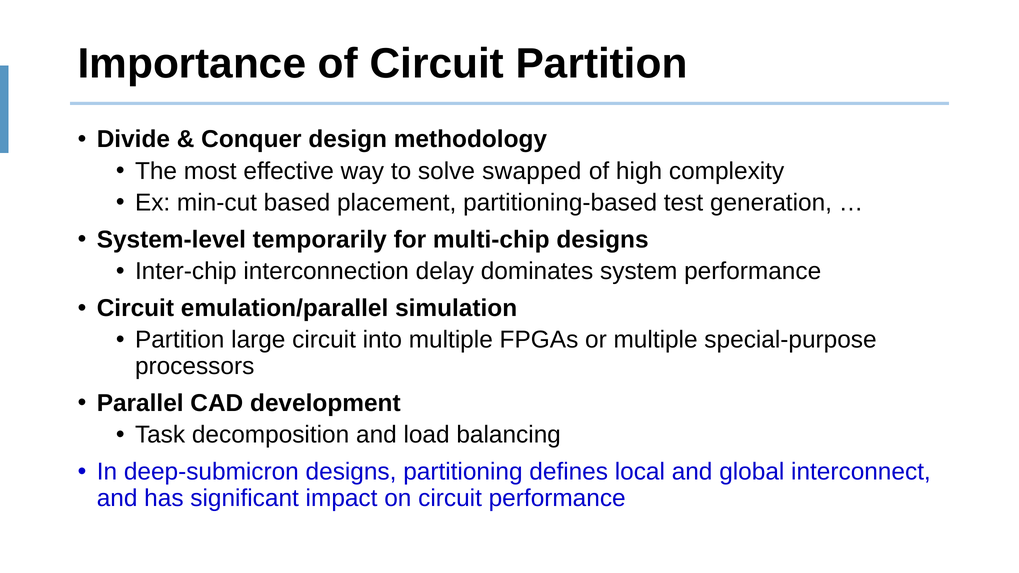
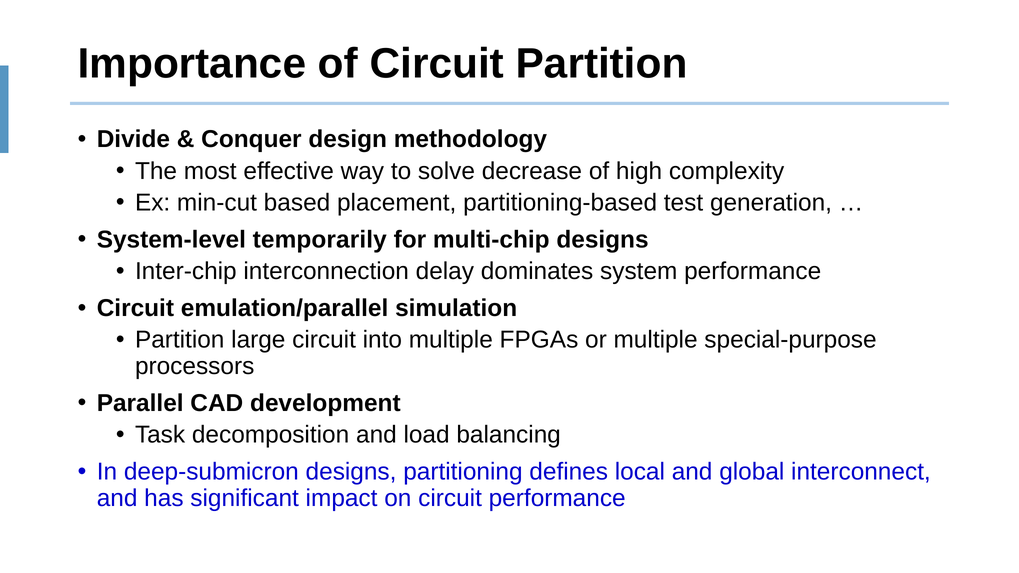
swapped: swapped -> decrease (532, 171)
